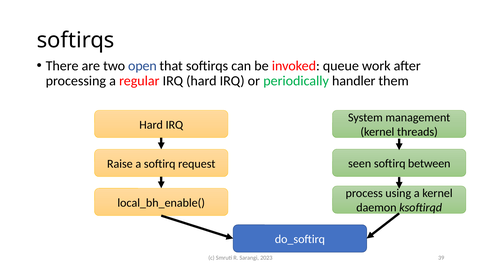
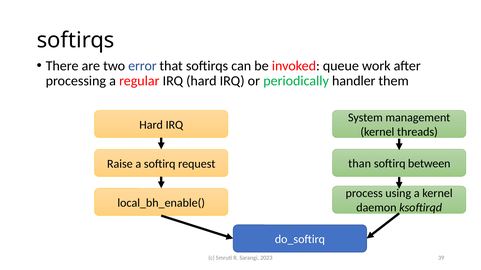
open: open -> error (142, 66)
seen: seen -> than (360, 164)
